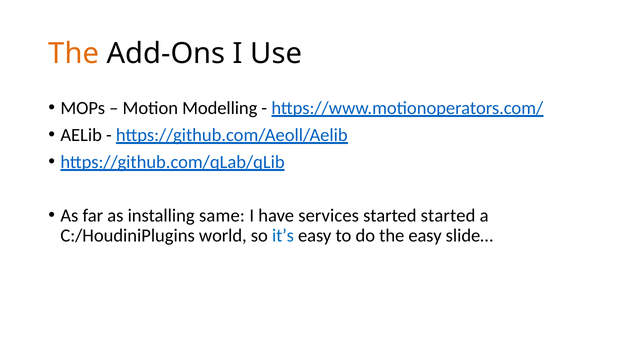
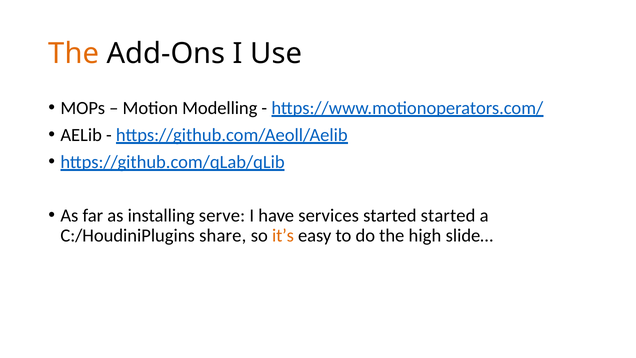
same: same -> serve (222, 215)
world: world -> share (223, 235)
it’s colour: blue -> orange (283, 235)
the easy: easy -> high (425, 235)
